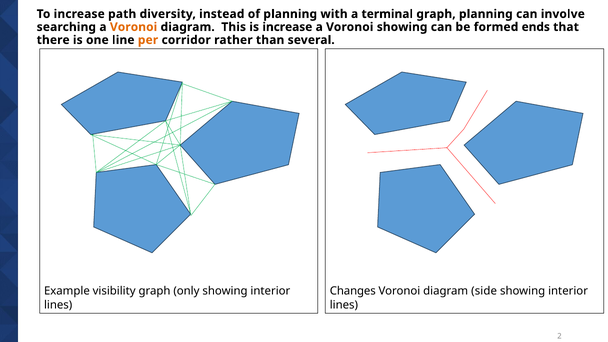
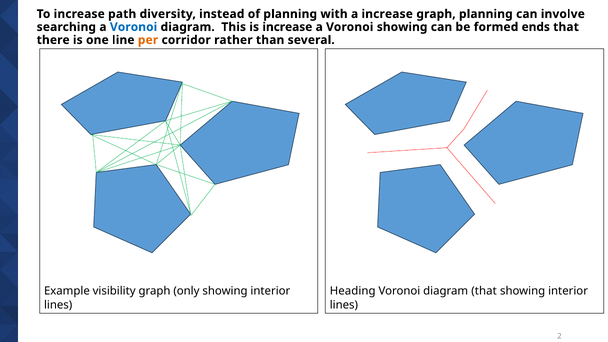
a terminal: terminal -> increase (387, 14)
Voronoi colour: orange -> blue (134, 27)
Changes: Changes -> Heading (353, 291)
diagram side: side -> that (484, 291)
